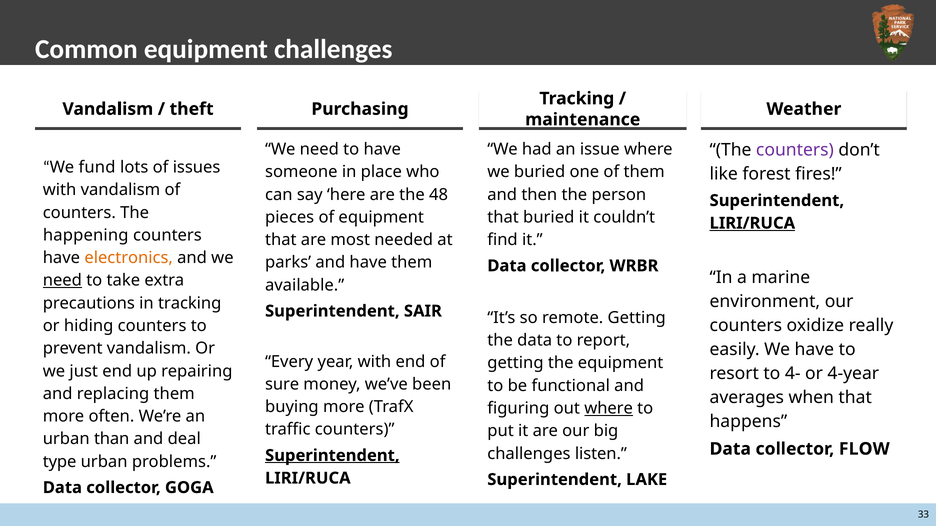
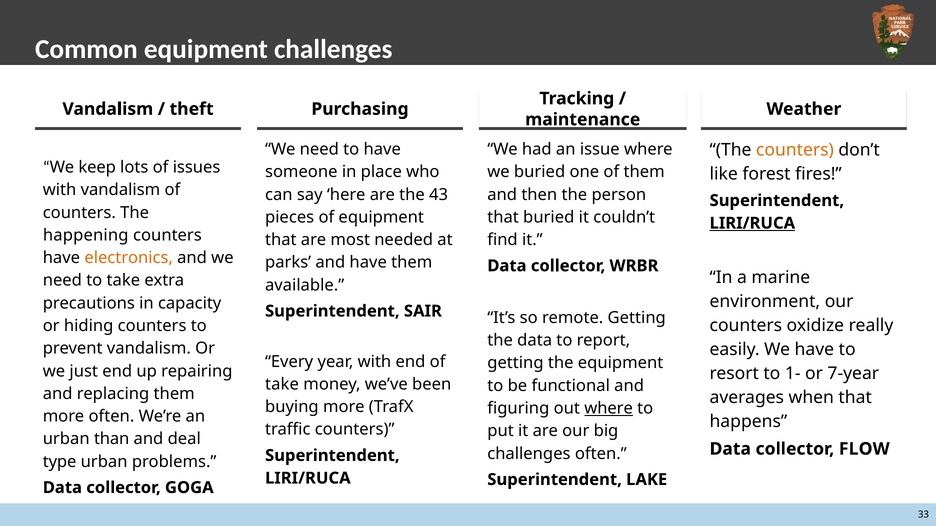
counters colour: purple -> orange (795, 150)
fund: fund -> keep (97, 167)
48: 48 -> 43 (439, 195)
need underline: present -> none (62, 281)
in tracking: tracking -> capacity (190, 303)
4-: 4- -> 1- (793, 374)
4-year: 4-year -> 7-year (853, 374)
sure: sure -> take (282, 385)
challenges listen: listen -> often (601, 454)
Superintendent underline: present -> none (332, 456)
